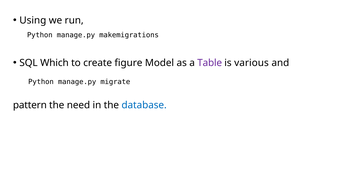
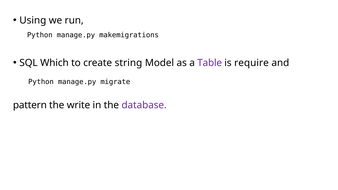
figure: figure -> string (128, 63)
various: various -> require (251, 63)
need: need -> write (78, 105)
database colour: blue -> purple (144, 105)
